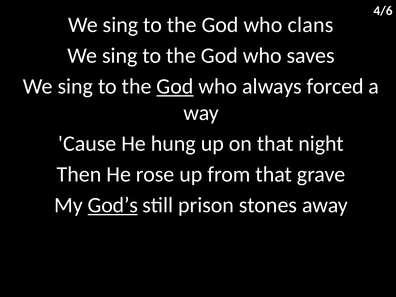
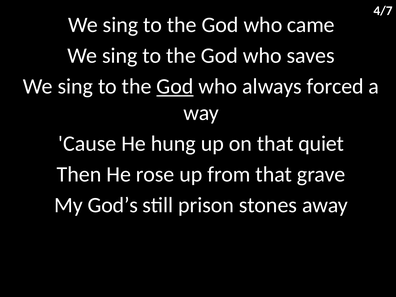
4/6: 4/6 -> 4/7 (383, 11)
clans: clans -> came (311, 25)
night: night -> quiet (321, 144)
God’s underline: present -> none (113, 205)
